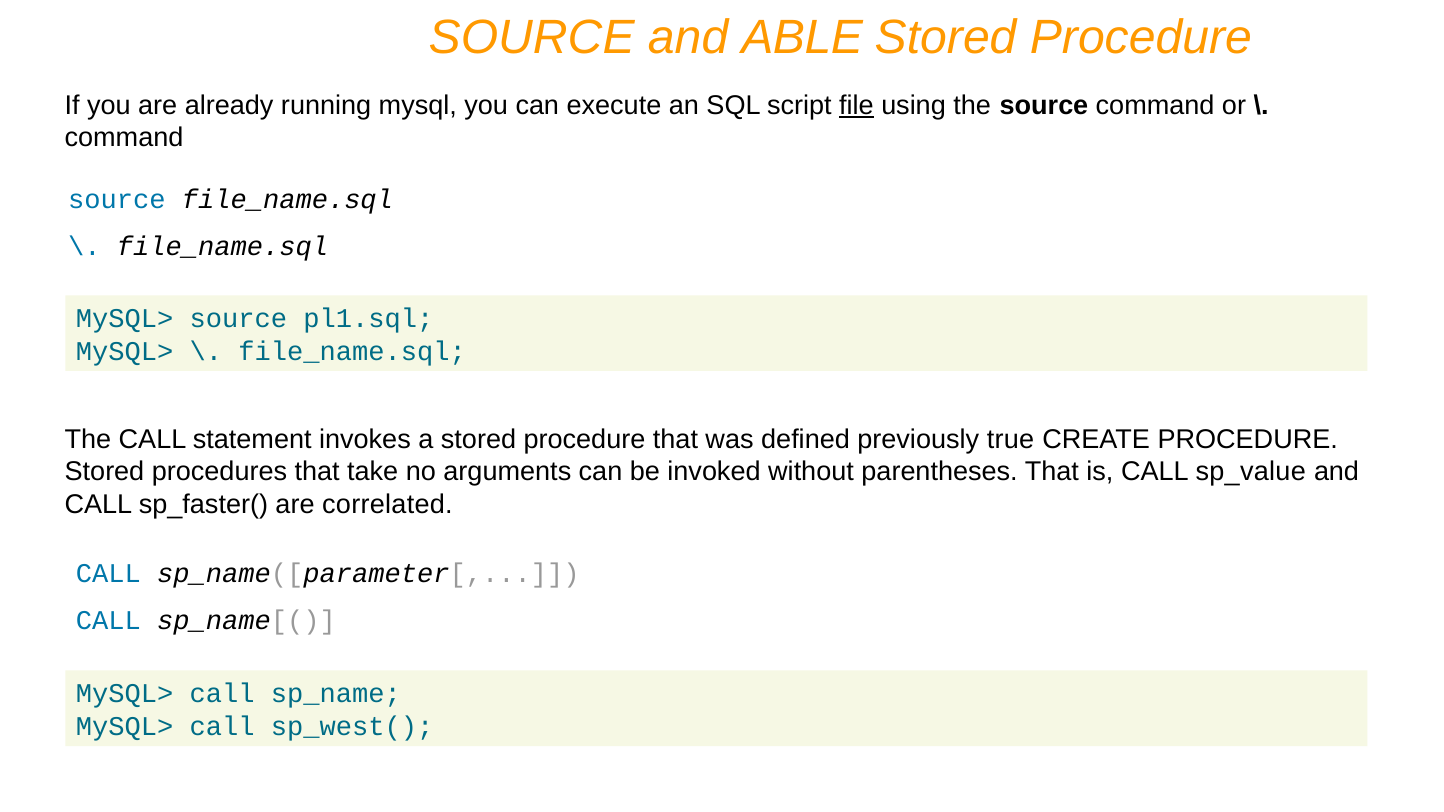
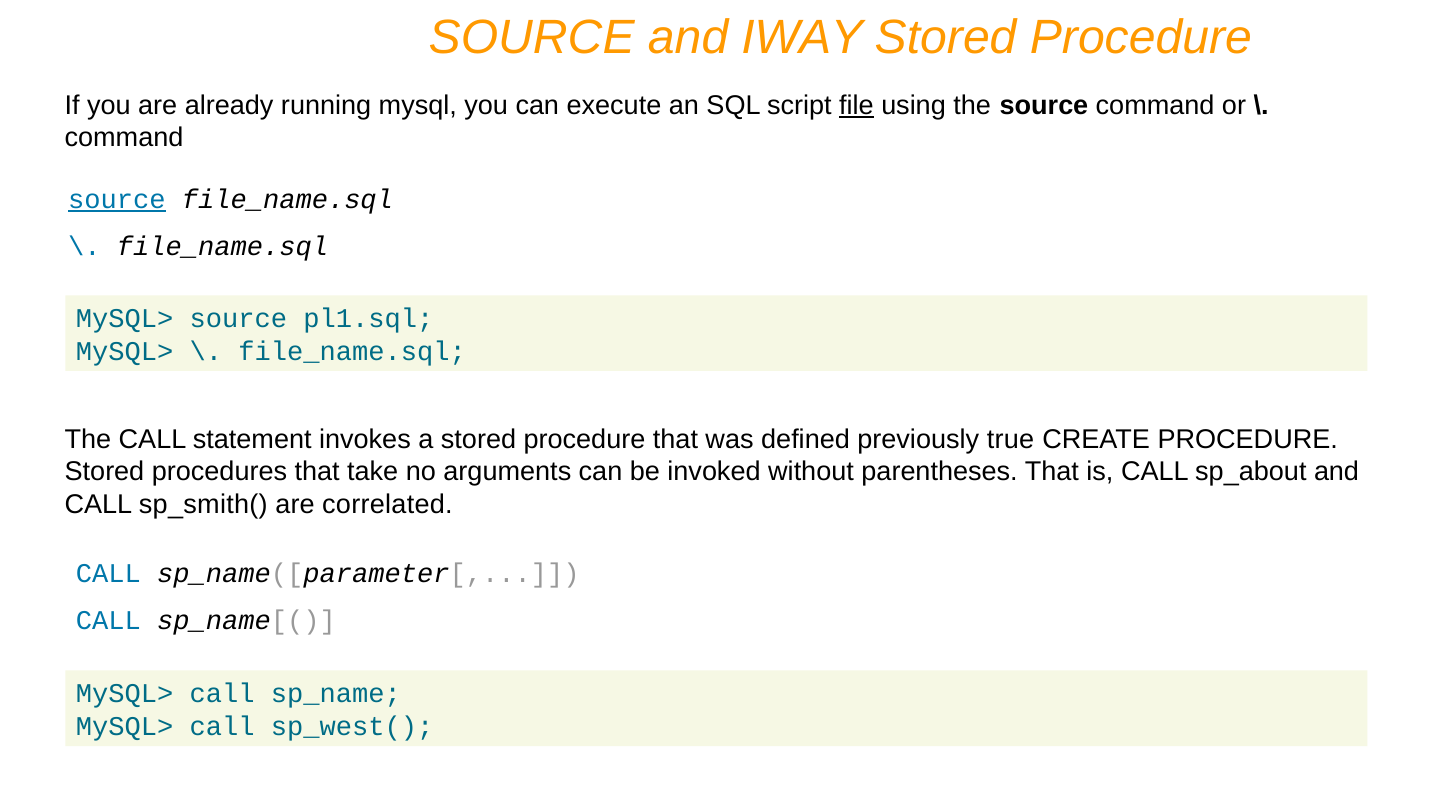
ABLE: ABLE -> IWAY (802, 38)
source underline: none -> present (117, 199)
sp_value: sp_value -> sp_about (1251, 472)
sp_faster(: sp_faster( -> sp_smith( (203, 505)
